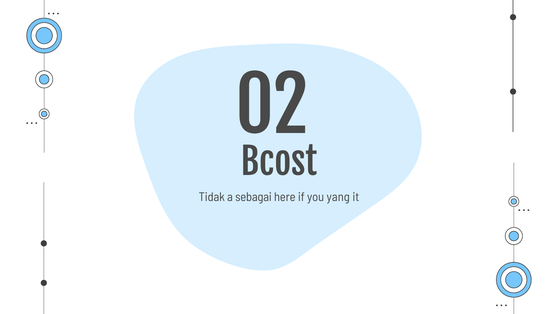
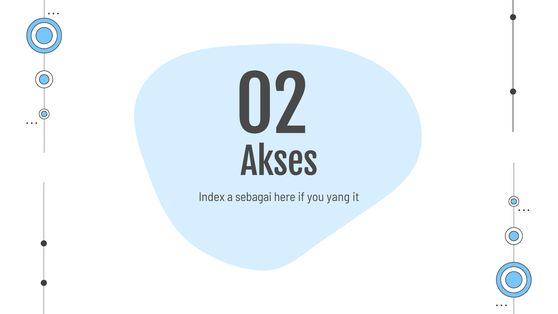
Bcost: Bcost -> Akses (279, 163)
Tidak: Tidak -> Index (212, 197)
